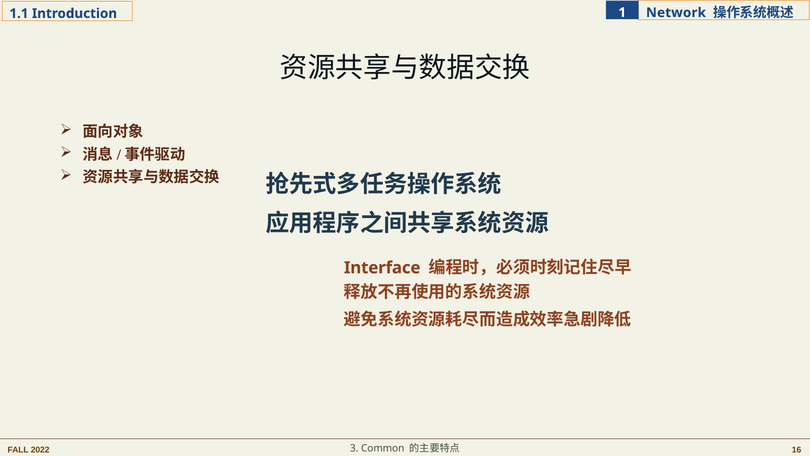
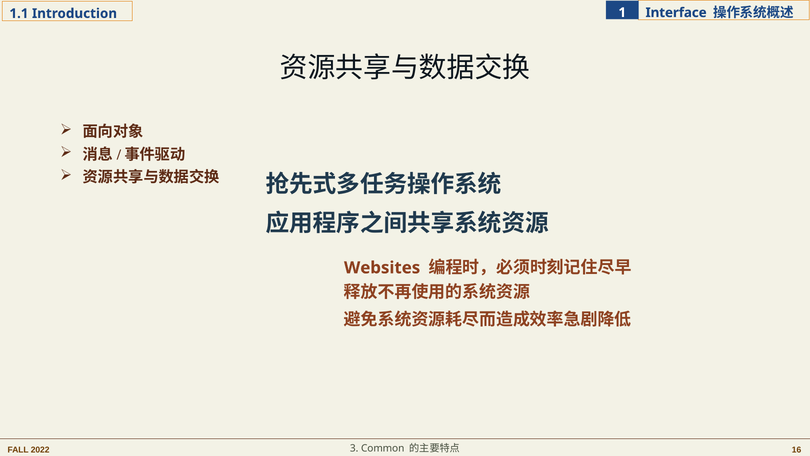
Network: Network -> Interface (676, 13)
Interface: Interface -> Websites (382, 268)
